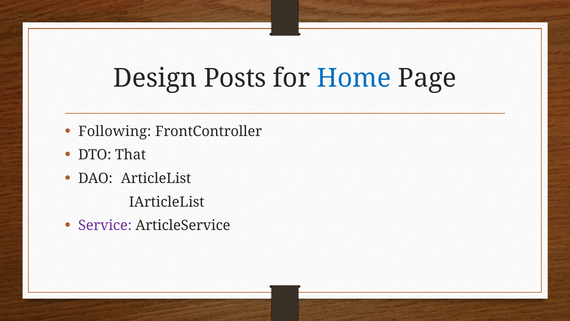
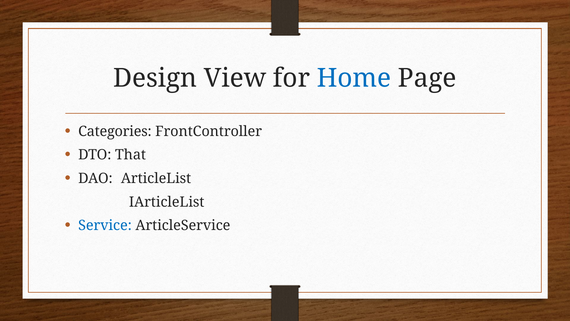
Posts: Posts -> View (235, 78)
Following: Following -> Categories (115, 131)
Service colour: purple -> blue (105, 225)
